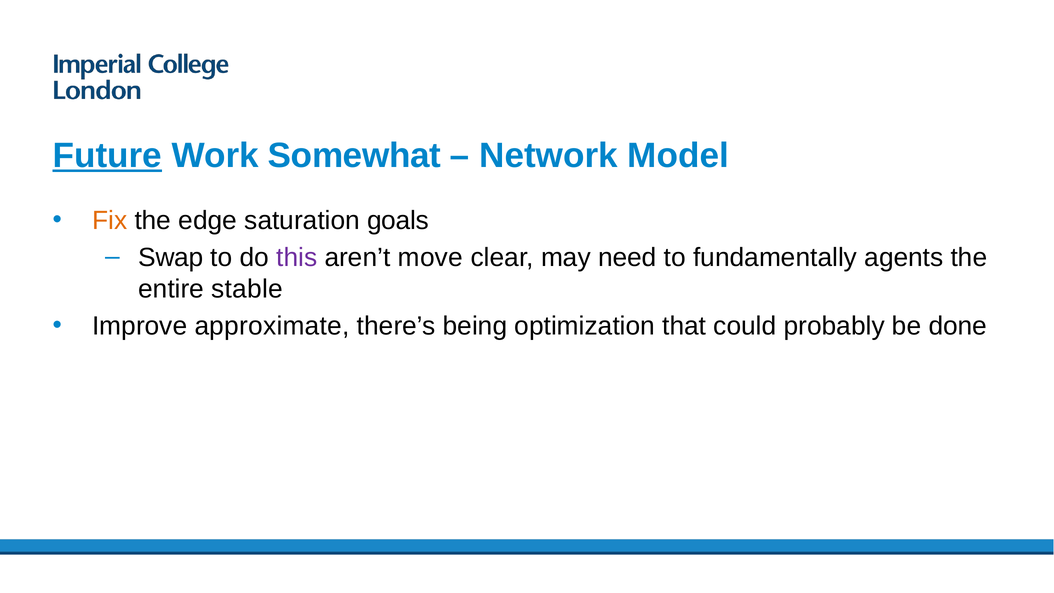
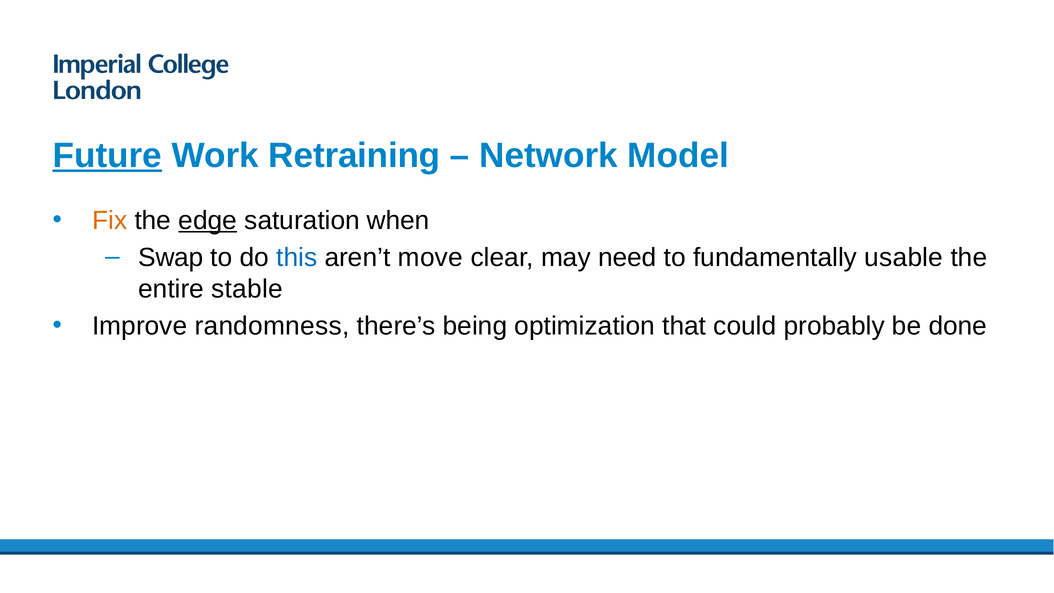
Somewhat: Somewhat -> Retraining (354, 156)
edge underline: none -> present (208, 221)
goals: goals -> when (398, 221)
this colour: purple -> blue (297, 257)
agents: agents -> usable (904, 257)
approximate: approximate -> randomness (272, 326)
